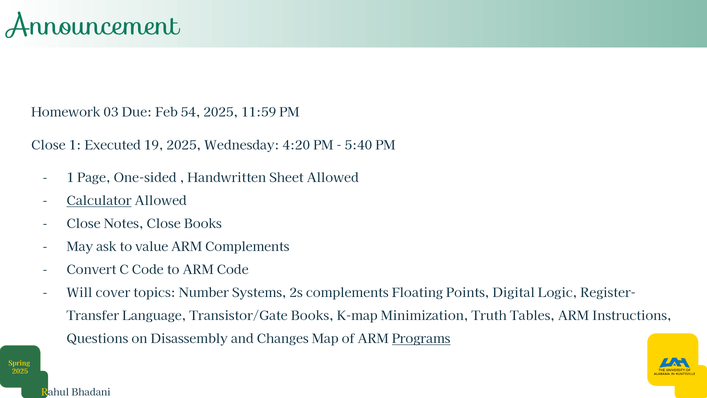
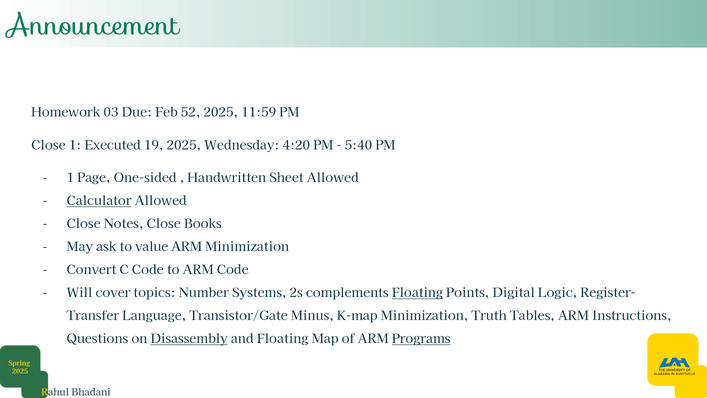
54: 54 -> 52 (191, 112)
ARM Complements: Complements -> Minimization (247, 247)
Floating underline: none -> present (417, 293)
Transistor/Gate Books: Books -> Minus (312, 316)
Disassembly underline: none -> present (189, 339)
and Changes: Changes -> Floating (283, 339)
